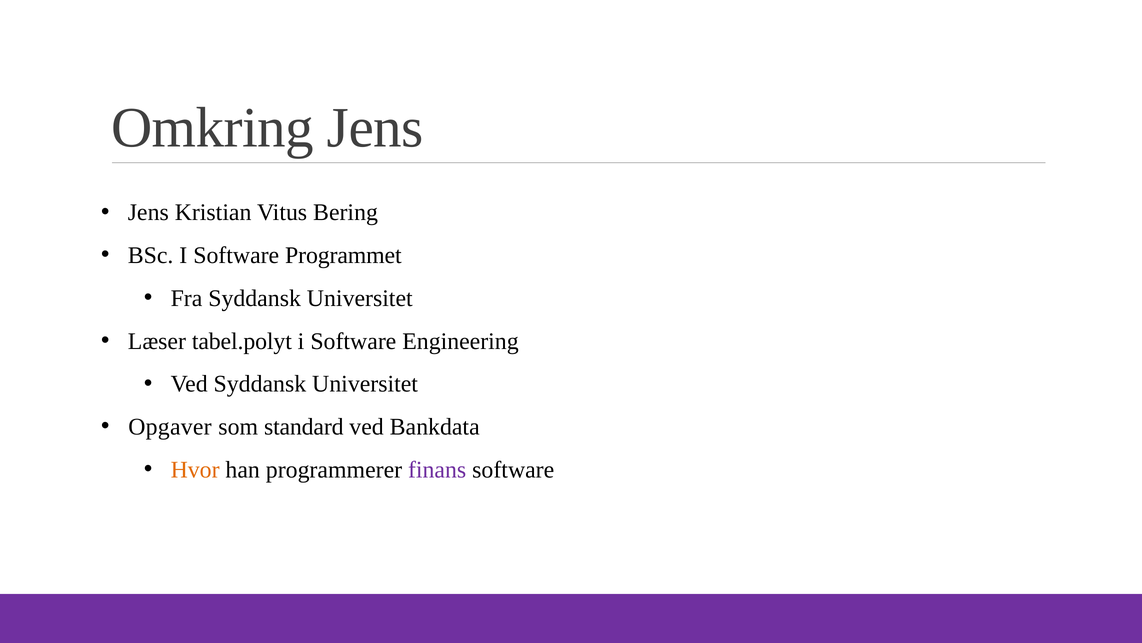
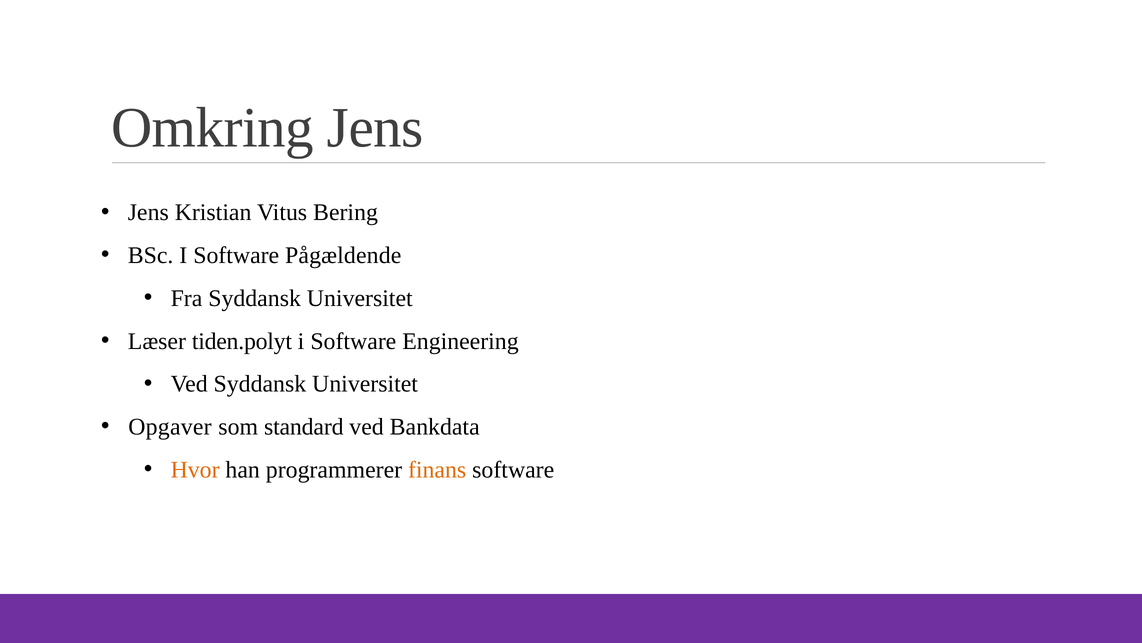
Programmet: Programmet -> Pågældende (343, 255)
tabel.polyt: tabel.polyt -> tiden.polyt (242, 341)
finans colour: purple -> orange (437, 469)
